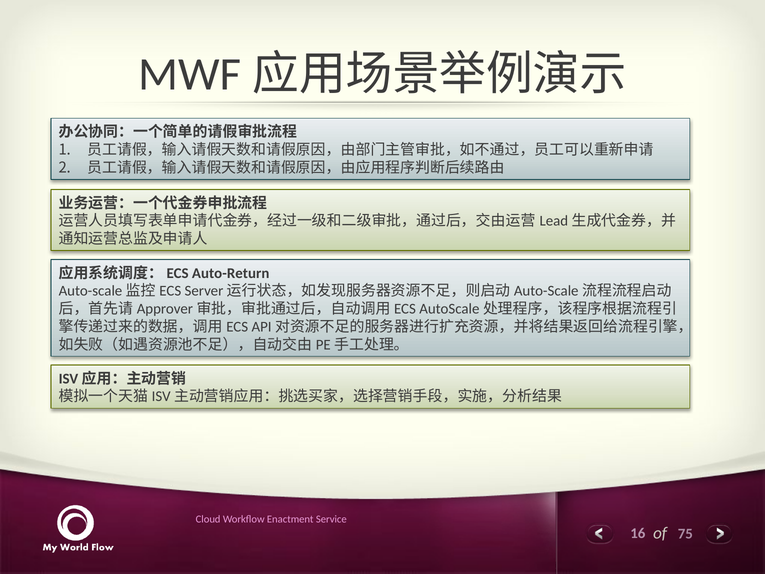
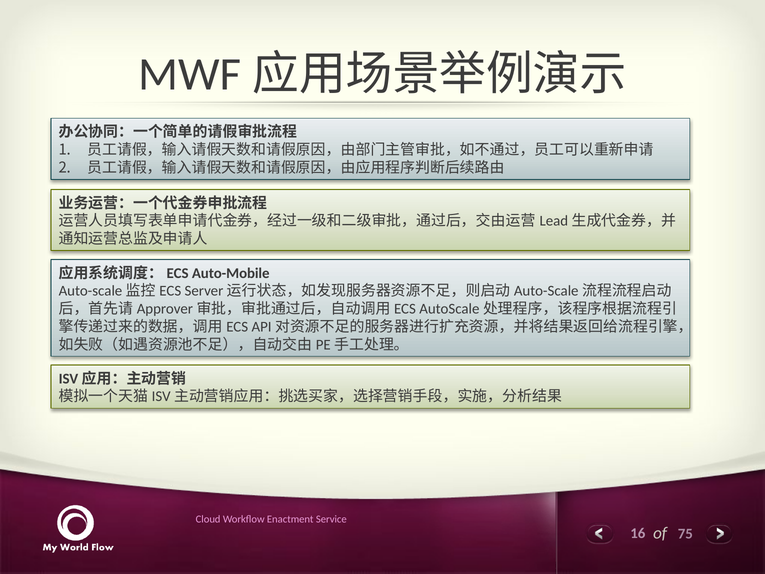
Auto-Return: Auto-Return -> Auto-Mobile (231, 273)
